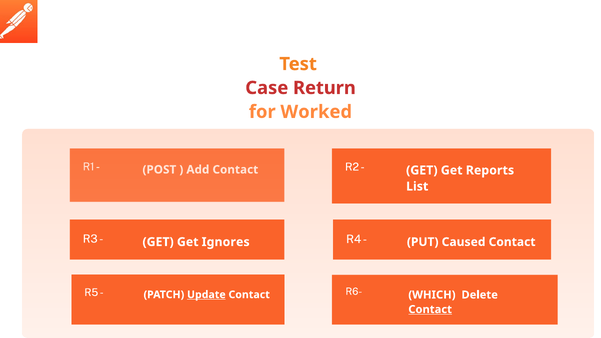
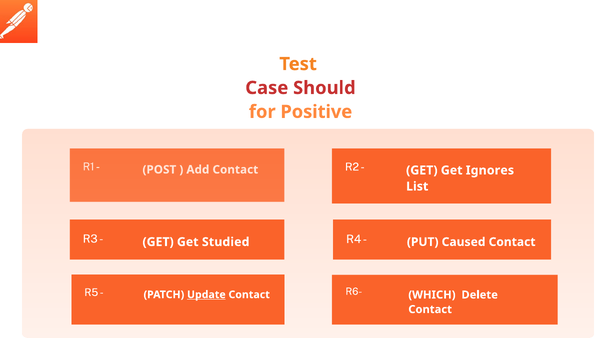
Return: Return -> Should (324, 88)
Worked: Worked -> Positive (316, 112)
Reports: Reports -> Ignores (490, 170)
Ignores: Ignores -> Studied (226, 242)
Contact underline: present -> none (430, 309)
